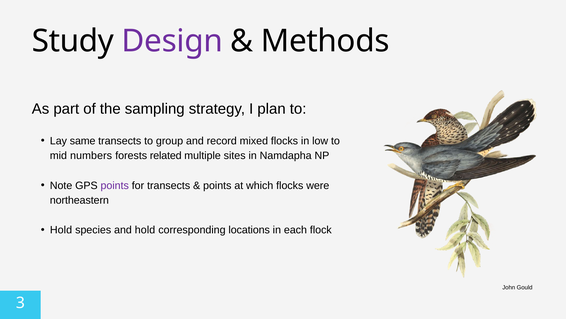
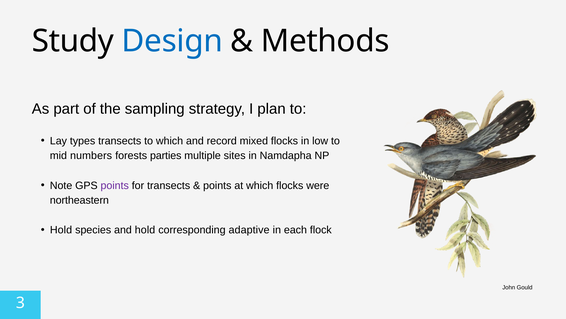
Design colour: purple -> blue (172, 41)
same: same -> types (83, 141)
to group: group -> which (170, 141)
related: related -> parties (166, 155)
locations: locations -> adaptive (249, 230)
